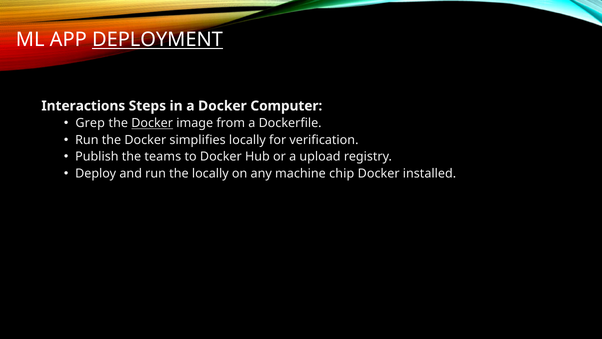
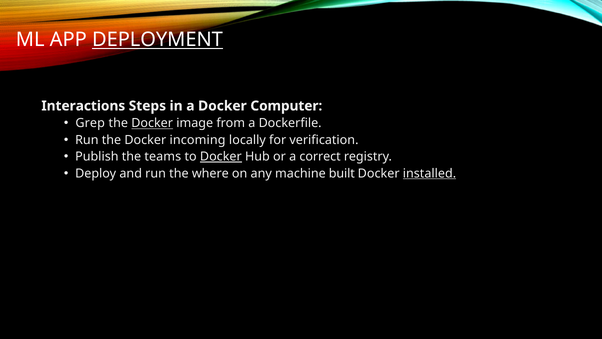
simplifies: simplifies -> incoming (198, 140)
Docker underline: none -> present (221, 157)
upload: upload -> correct (320, 157)
the locally: locally -> where (210, 173)
chip: chip -> built (342, 173)
installed underline: none -> present (429, 173)
